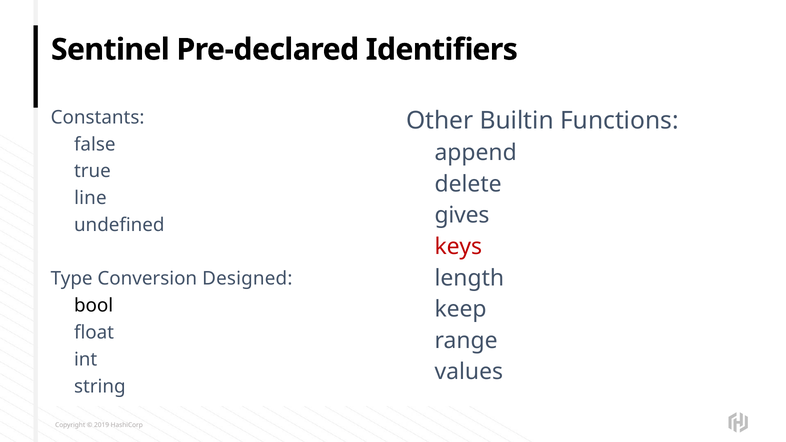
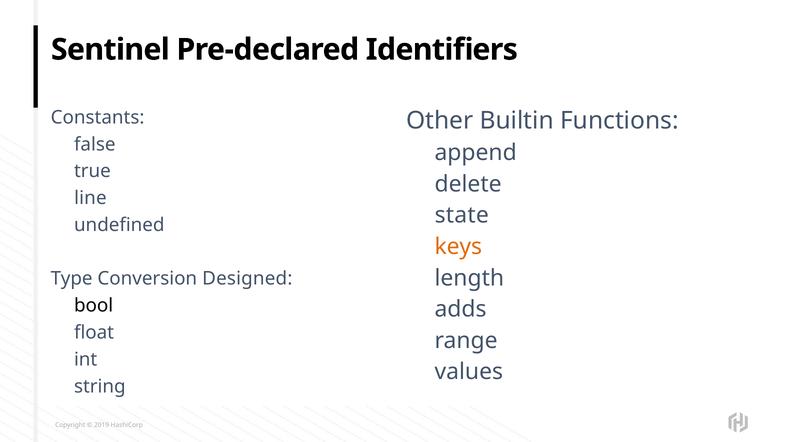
gives: gives -> state (462, 215)
keys colour: red -> orange (458, 247)
keep: keep -> adds (461, 309)
